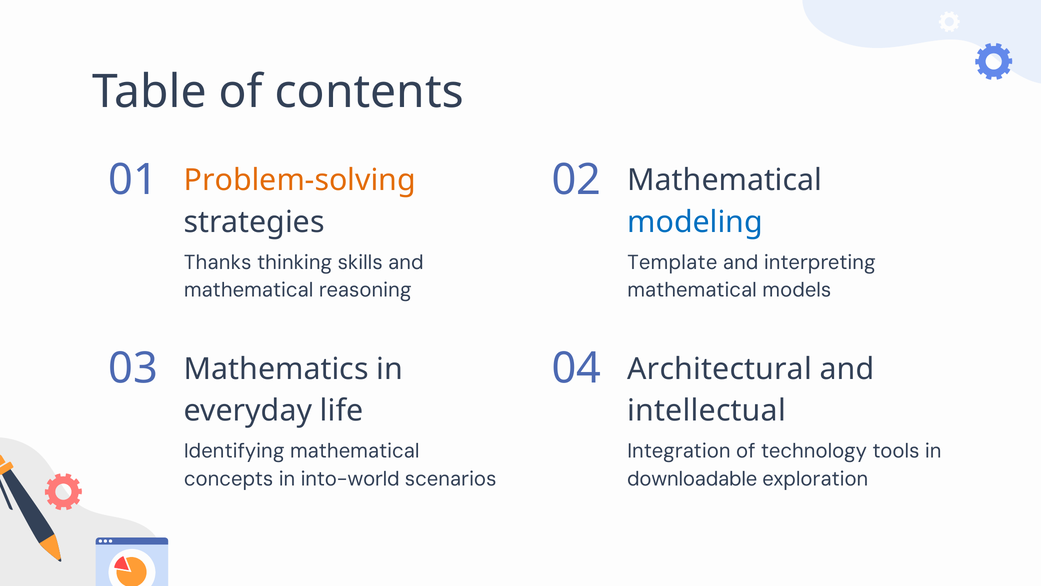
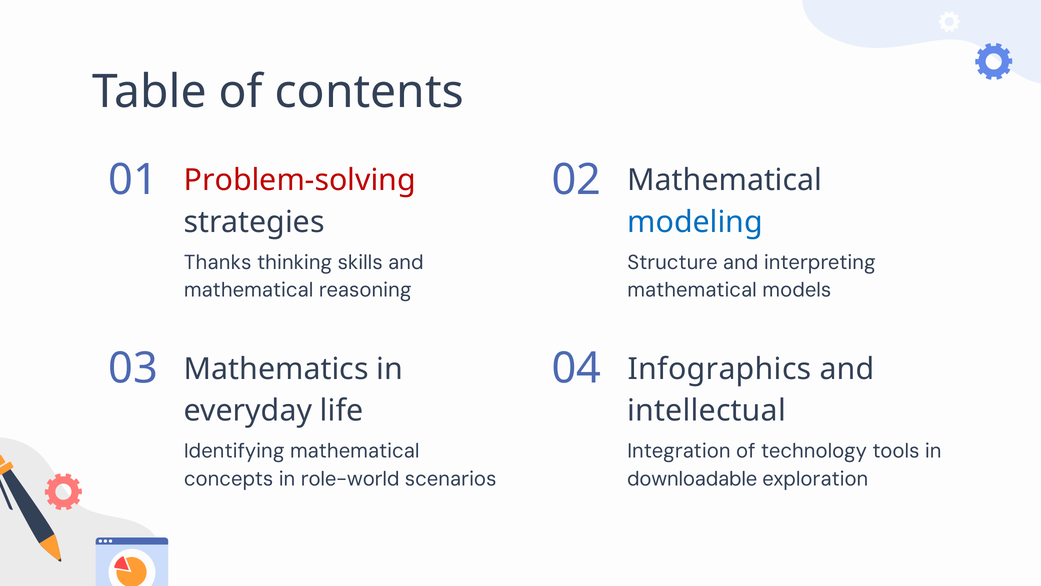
Problem-solving colour: orange -> red (300, 180)
Template: Template -> Structure (672, 262)
Architectural: Architectural -> Infographics (720, 369)
into-world: into-world -> role-world (350, 479)
